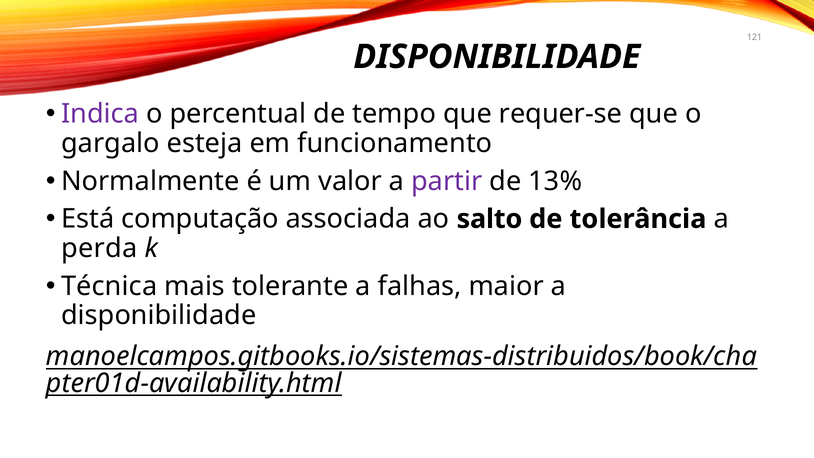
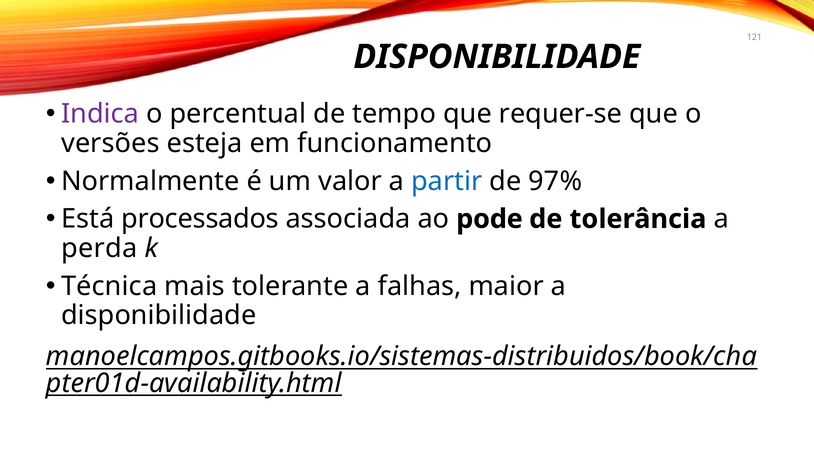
gargalo: gargalo -> versões (110, 143)
partir colour: purple -> blue (447, 181)
13%: 13% -> 97% (555, 181)
computação: computação -> processados (200, 219)
salto: salto -> pode (489, 219)
